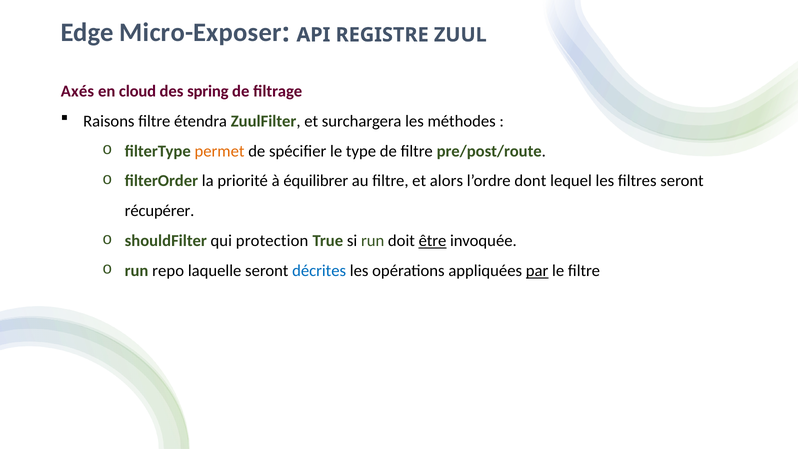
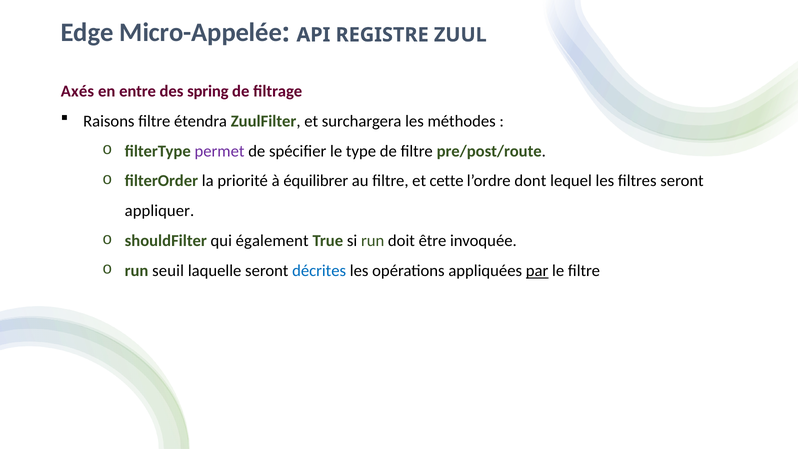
Micro-Exposer: Micro-Exposer -> Micro-Appelée (201, 33)
cloud: cloud -> entre (138, 91)
permet colour: orange -> purple (220, 151)
alors: alors -> cette (447, 181)
récupérer: récupérer -> appliquer (159, 211)
protection: protection -> également (272, 241)
être underline: present -> none (432, 241)
repo: repo -> seuil (168, 271)
